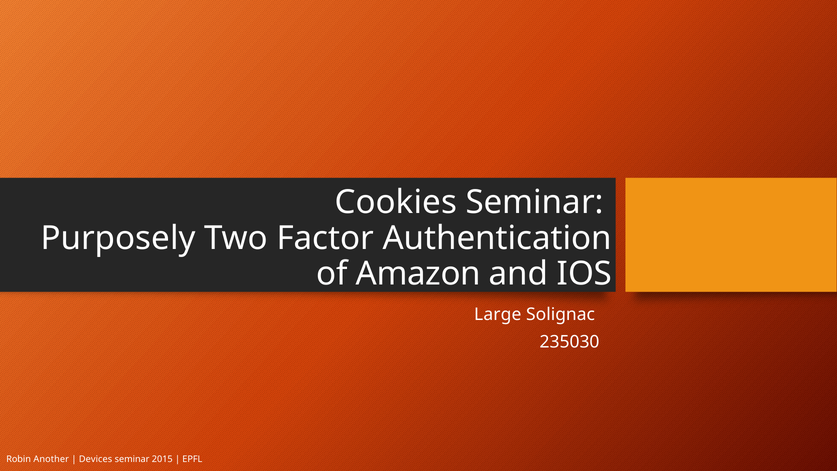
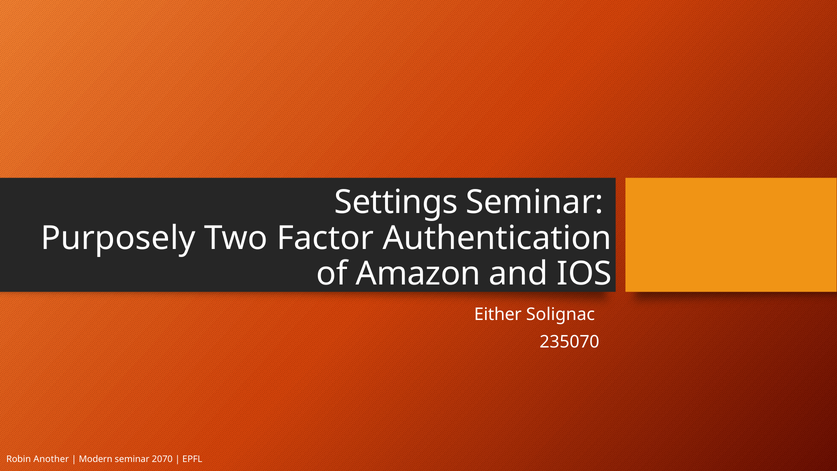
Cookies: Cookies -> Settings (396, 202)
Large: Large -> Either (498, 314)
235030: 235030 -> 235070 (570, 342)
Devices: Devices -> Modern (96, 459)
2015: 2015 -> 2070 (162, 459)
